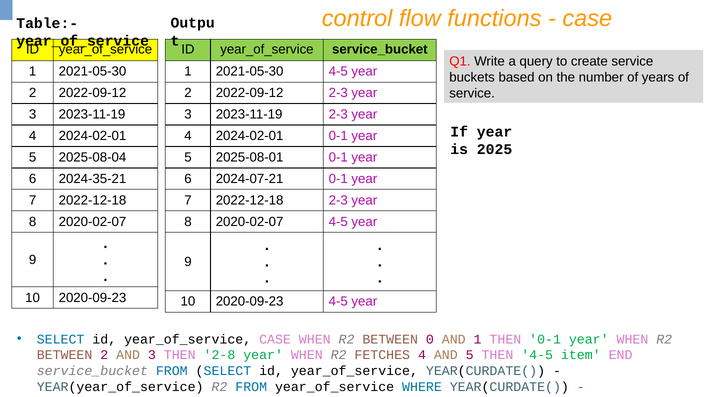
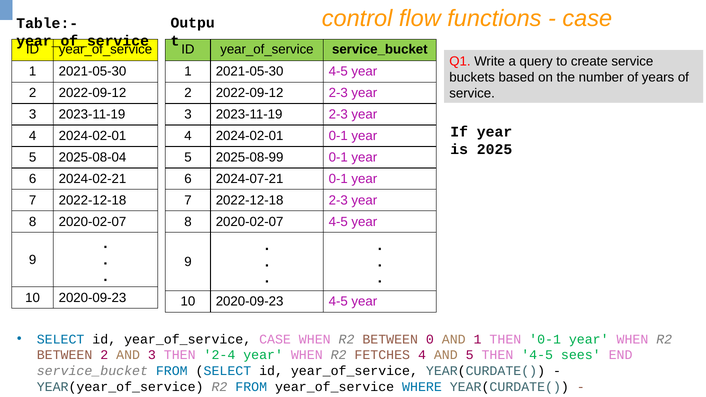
2025-08-01: 2025-08-01 -> 2025-08-99 (250, 157)
2024-35-21: 2024-35-21 -> 2024-02-21 (92, 179)
2-8: 2-8 -> 2-4 (219, 355)
item: item -> sees (581, 355)
